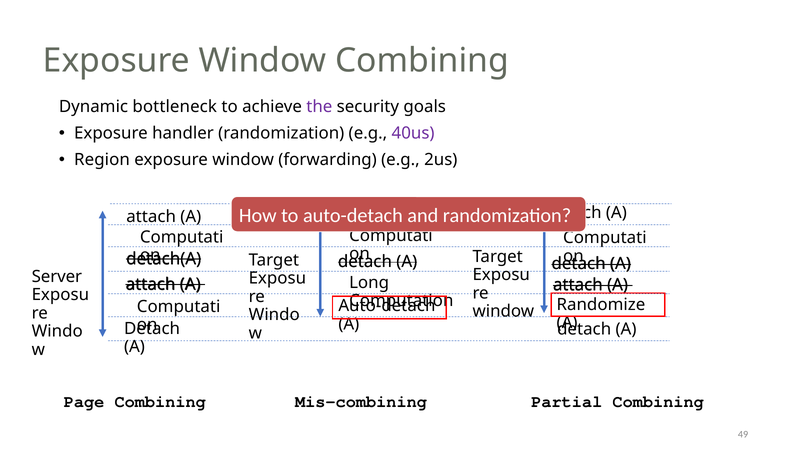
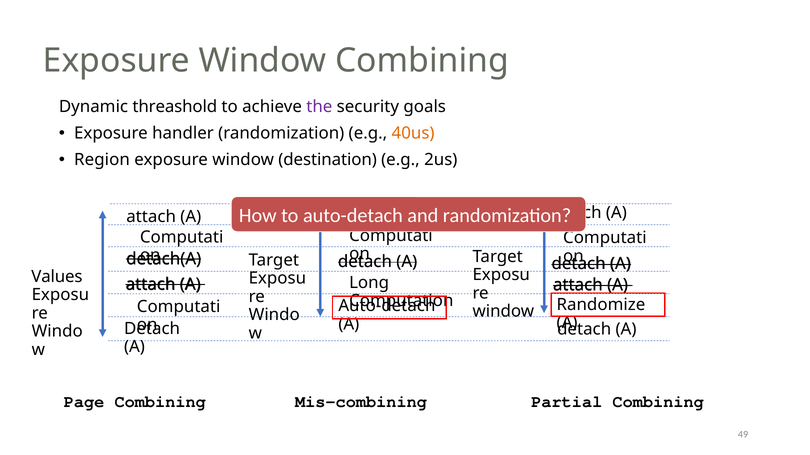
bottleneck: bottleneck -> threashold (175, 107)
40us colour: purple -> orange (413, 133)
forwarding: forwarding -> destination (328, 160)
Server: Server -> Values (57, 277)
